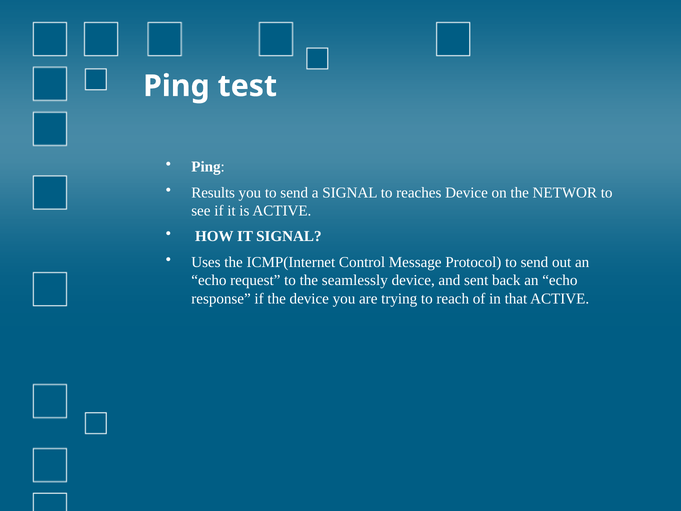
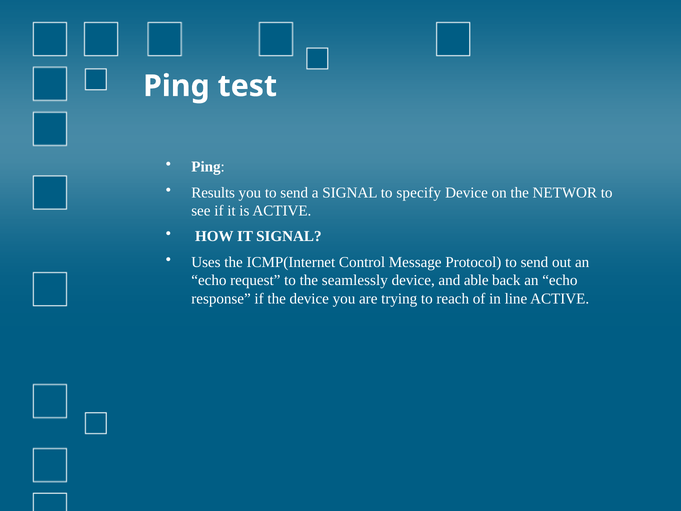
reaches: reaches -> specify (419, 193)
sent: sent -> able (476, 280)
that: that -> line (516, 298)
